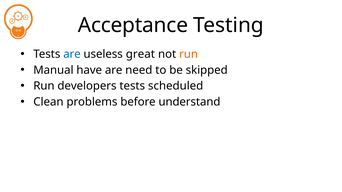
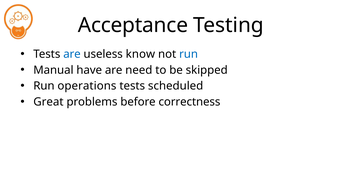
great: great -> know (140, 54)
run colour: orange -> blue (189, 54)
developers: developers -> operations (87, 86)
Clean: Clean -> Great (48, 102)
understand: understand -> correctness (189, 102)
